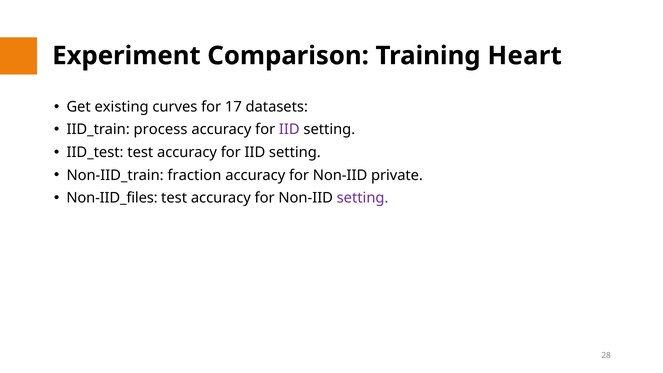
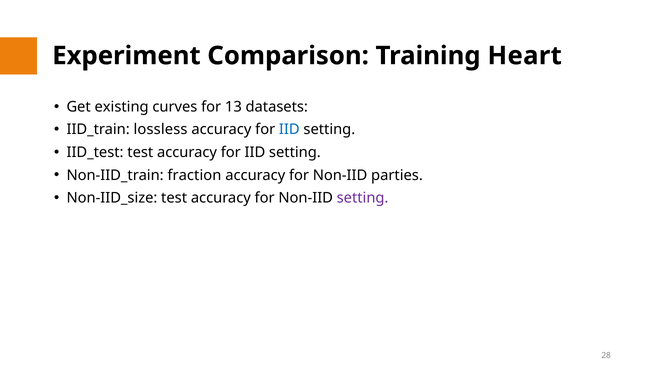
17: 17 -> 13 (233, 107)
process: process -> lossless (161, 130)
IID colour: purple -> blue (289, 130)
private: private -> parties (397, 175)
Non-IID_files: Non-IID_files -> Non-IID_size (112, 198)
